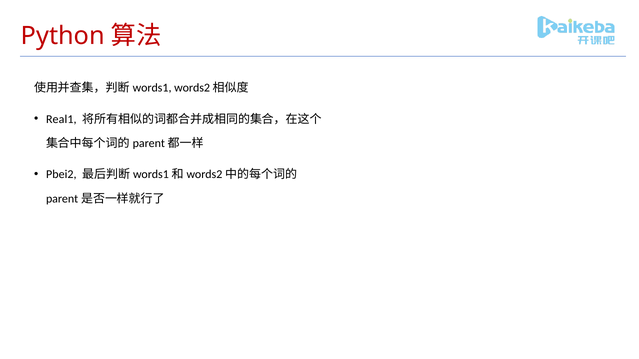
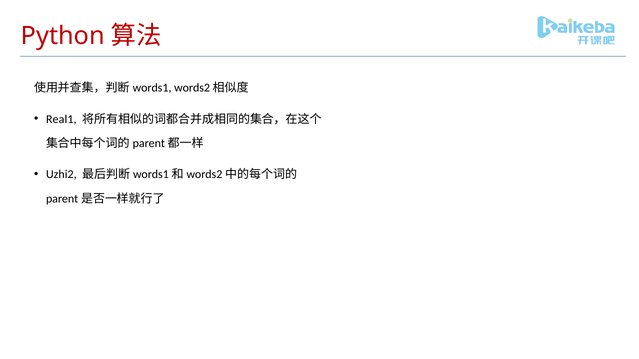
Pbei2: Pbei2 -> Uzhi2 (61, 175)
